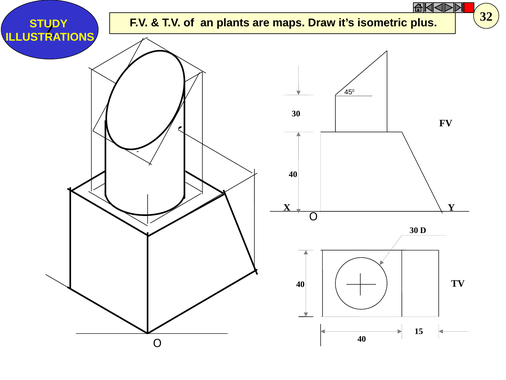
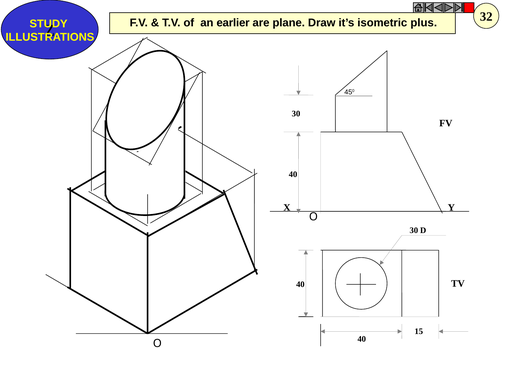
plants: plants -> earlier (233, 23)
maps: maps -> plane (289, 23)
